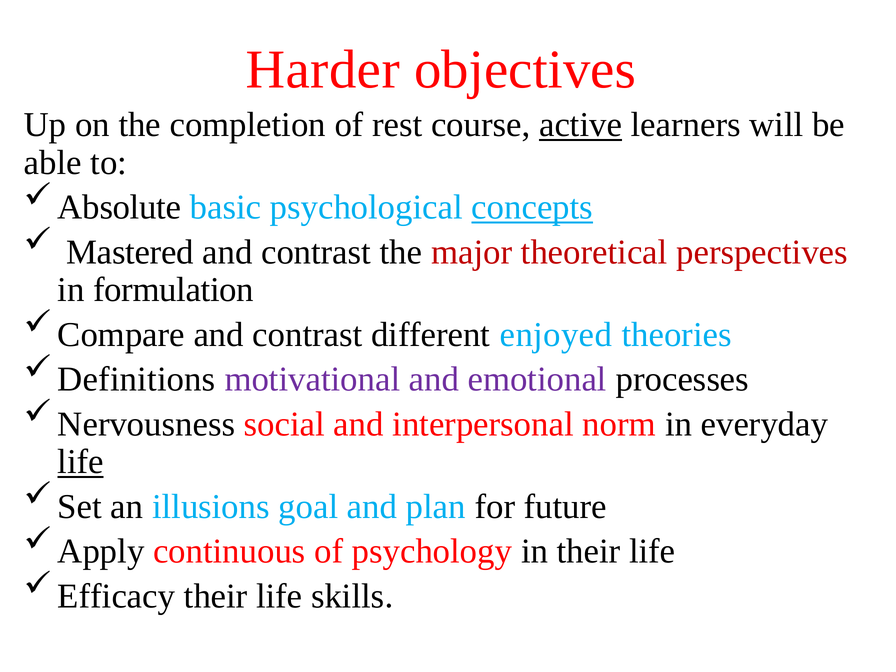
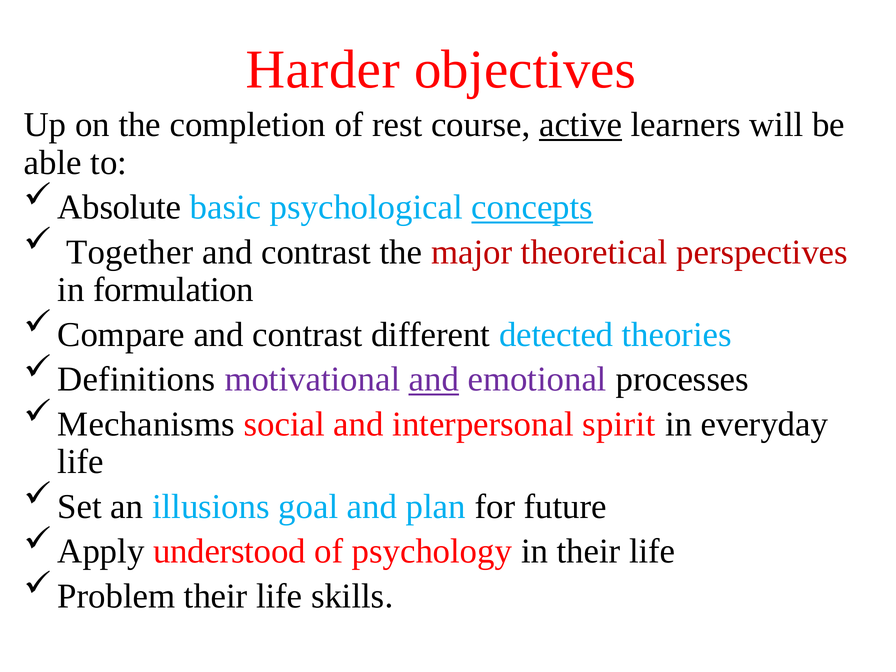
Mastered: Mastered -> Together (130, 252)
enjoyed: enjoyed -> detected (556, 335)
and underline: none -> present (434, 379)
Nervousness: Nervousness -> Mechanisms (146, 424)
norm: norm -> spirit (619, 424)
life underline: present -> none (81, 462)
continuous: continuous -> understood (229, 551)
Efficacy: Efficacy -> Problem (116, 596)
